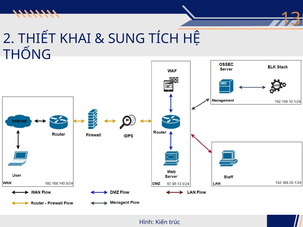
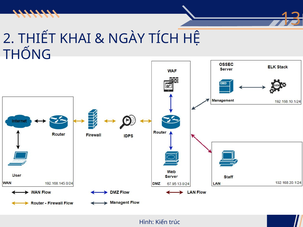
SUNG: SUNG -> NGÀY (127, 39)
